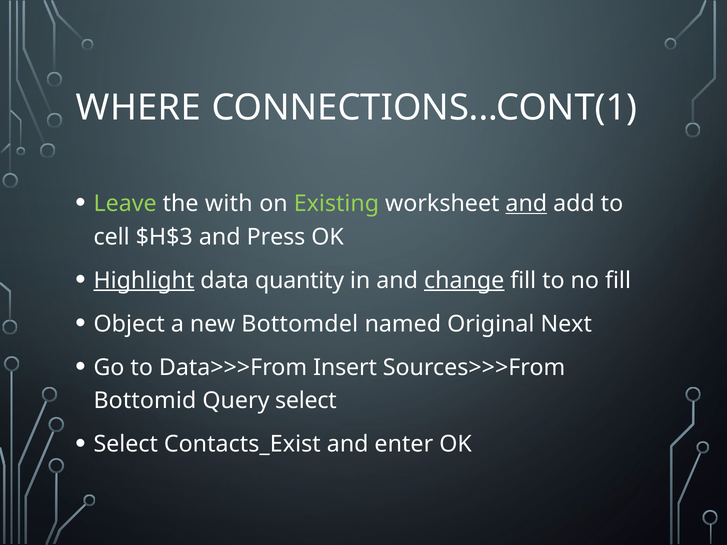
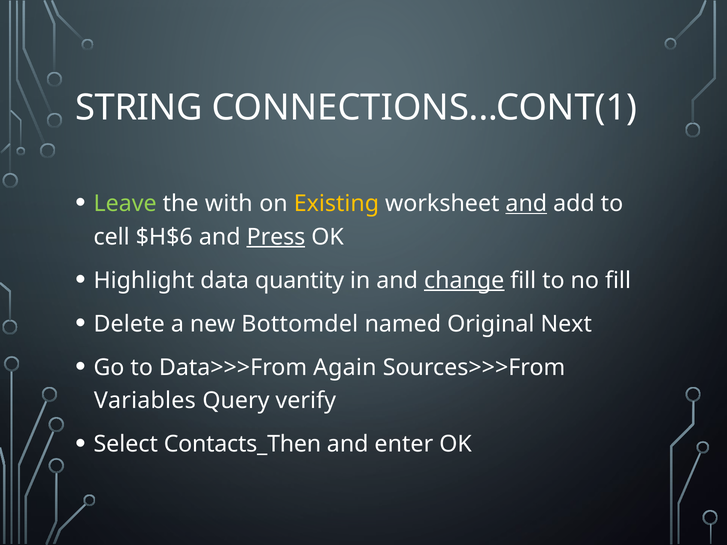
WHERE: WHERE -> STRING (139, 108)
Existing colour: light green -> yellow (336, 204)
$H$3: $H$3 -> $H$6 (164, 237)
Press underline: none -> present (276, 237)
Highlight underline: present -> none (144, 281)
Object: Object -> Delete (129, 324)
Insert: Insert -> Again (345, 368)
Bottomid: Bottomid -> Variables (145, 401)
Query select: select -> verify (306, 401)
Contacts_Exist: Contacts_Exist -> Contacts_Then (242, 444)
